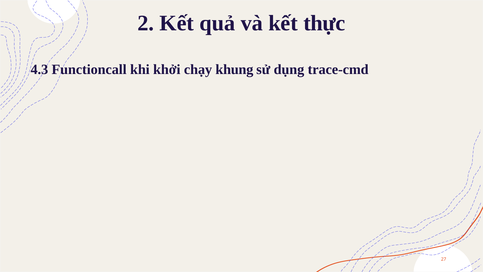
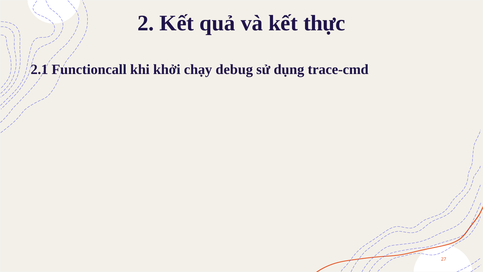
4.3: 4.3 -> 2.1 (39, 69)
khung: khung -> debug (234, 69)
